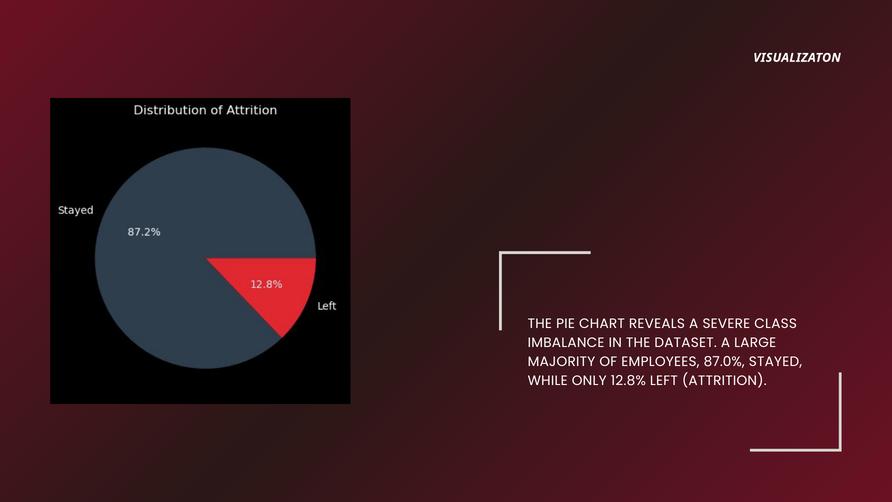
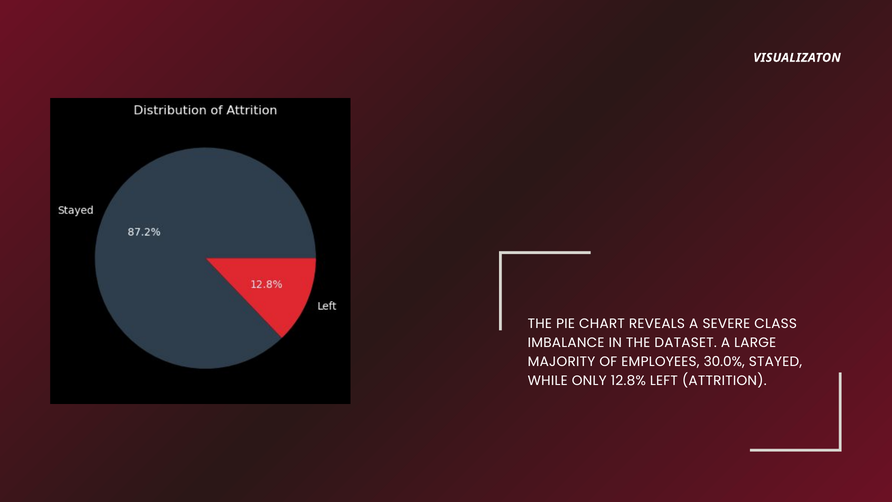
87.0%: 87.0% -> 30.0% (724, 362)
